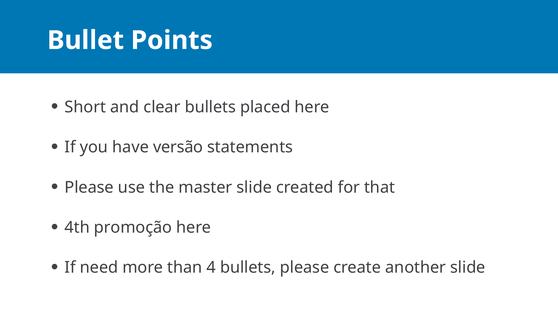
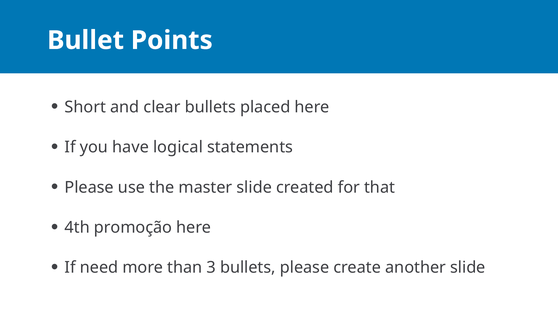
versão: versão -> logical (178, 147)
4: 4 -> 3 (211, 267)
